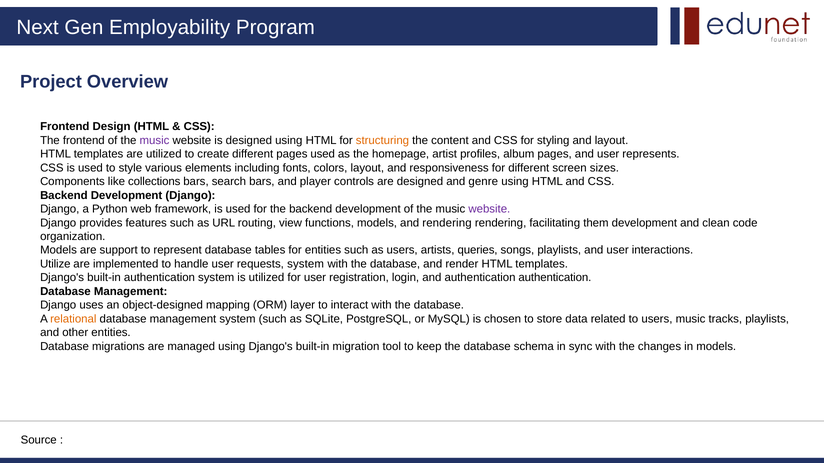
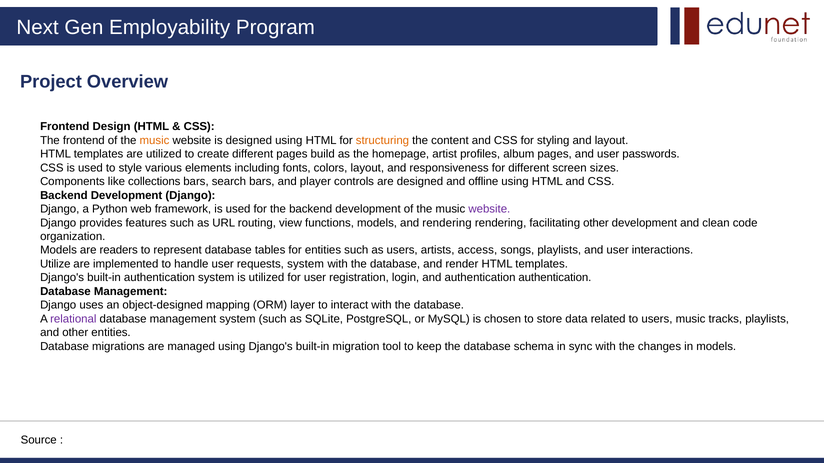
music colour: purple -> orange (154, 140)
pages used: used -> build (323, 154)
represents: represents -> passwords (651, 154)
genre: genre -> offline (483, 182)
facilitating them: them -> other (596, 223)
support: support -> readers (119, 250)
queries: queries -> access (477, 250)
relational colour: orange -> purple (73, 319)
